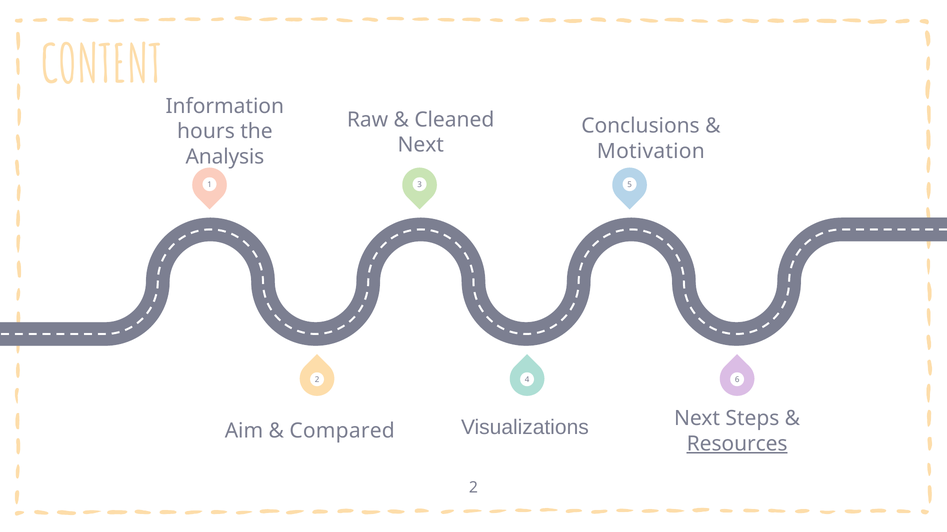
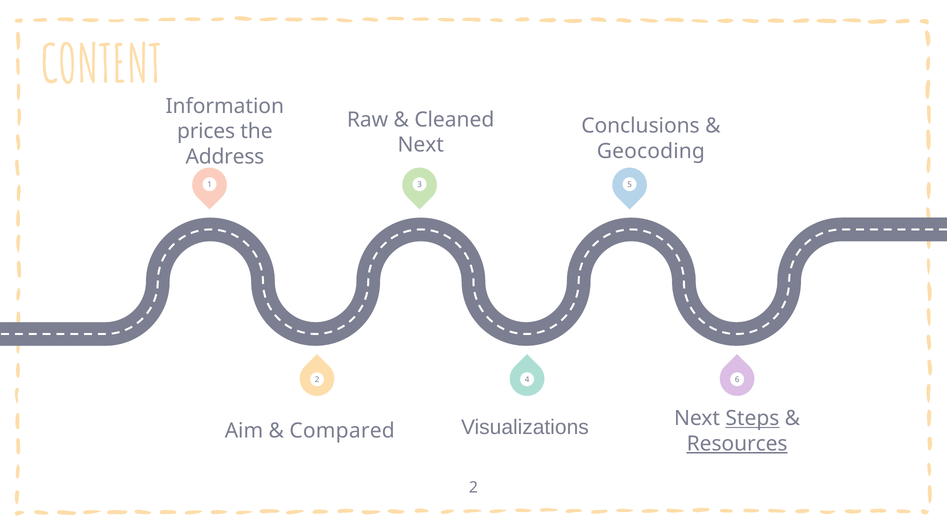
hours: hours -> prices (206, 132)
Motivation: Motivation -> Geocoding (651, 151)
Analysis: Analysis -> Address (225, 157)
Steps underline: none -> present (752, 419)
